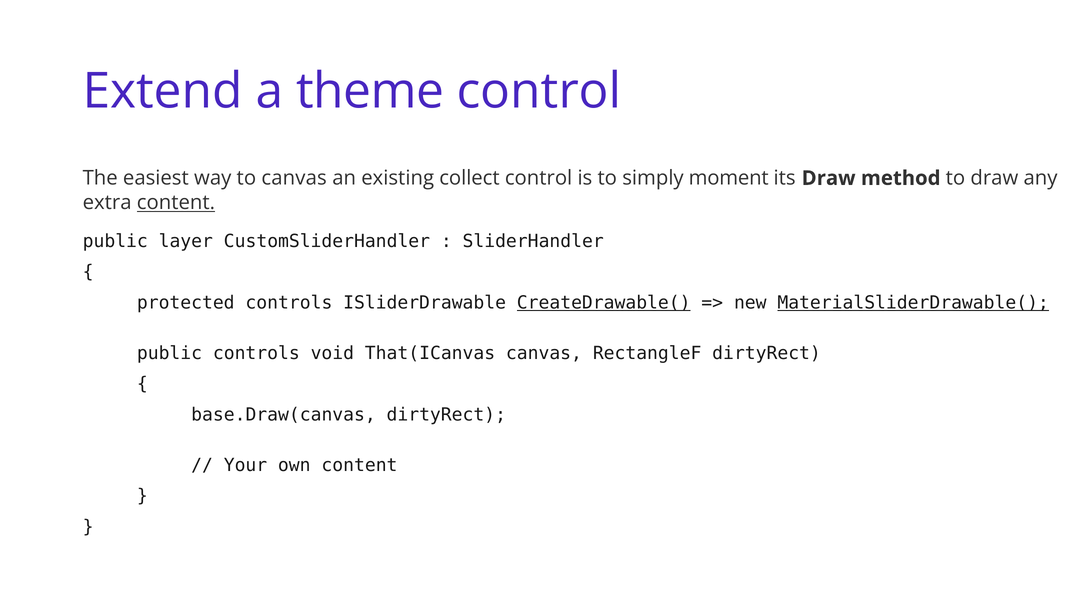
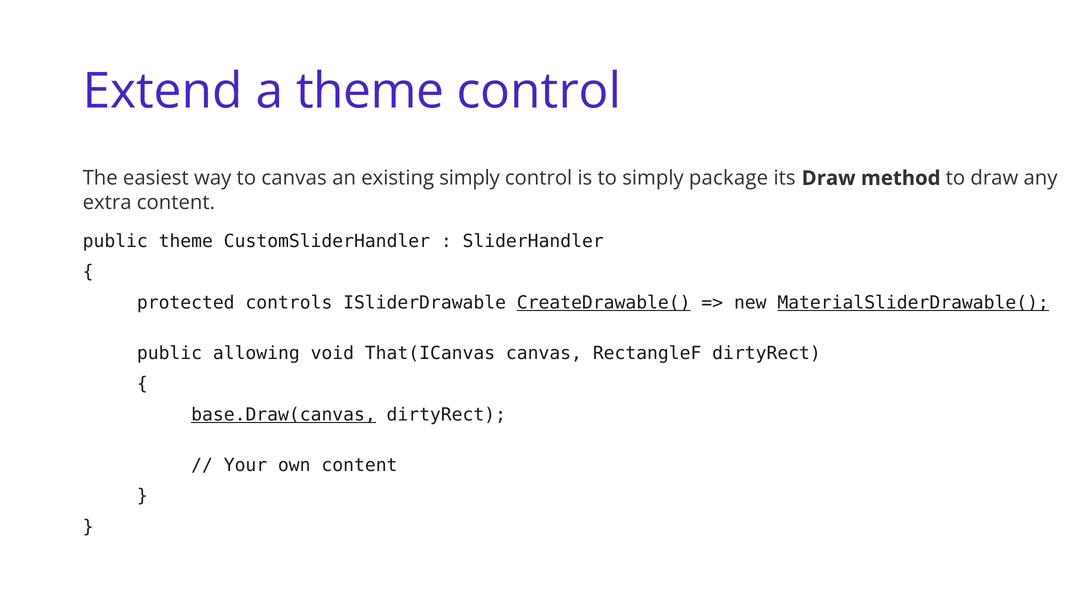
existing collect: collect -> simply (470, 178)
moment: moment -> package (729, 178)
content underline: present -> none (176, 202)
public layer: layer -> theme (186, 241)
public controls: controls -> allowing (256, 353)
base.Draw(canvas underline: none -> present (284, 414)
